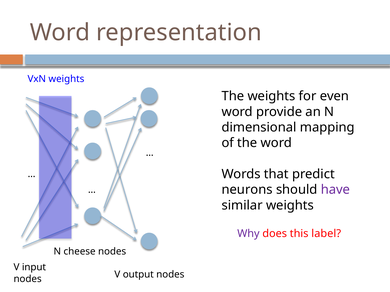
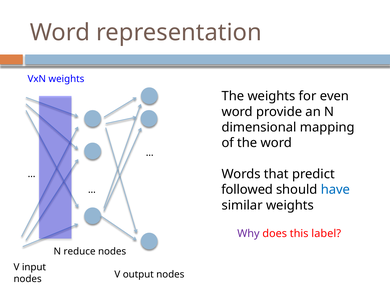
neurons: neurons -> followed (247, 190)
have colour: purple -> blue (335, 190)
cheese: cheese -> reduce (80, 252)
